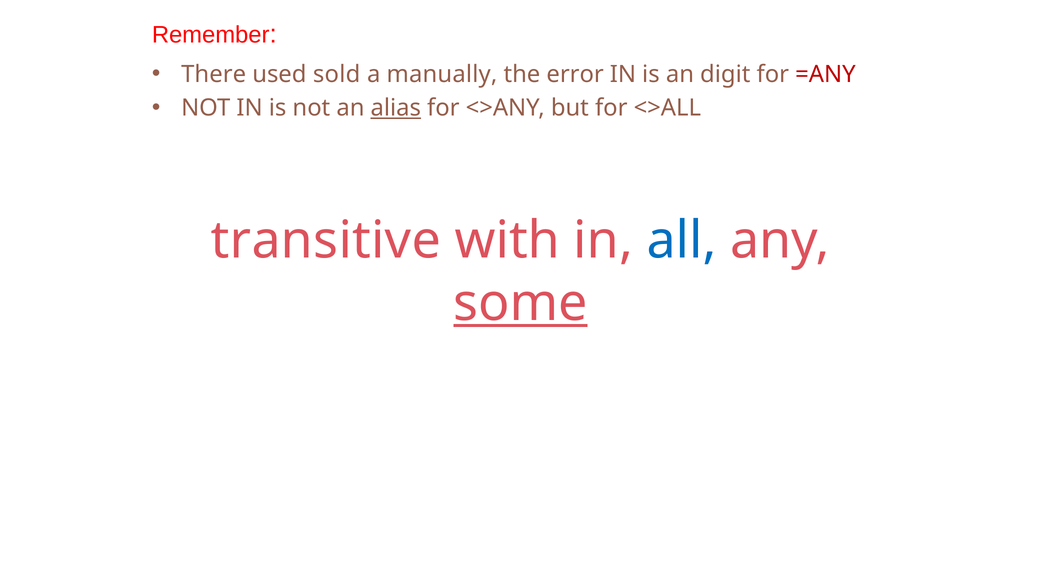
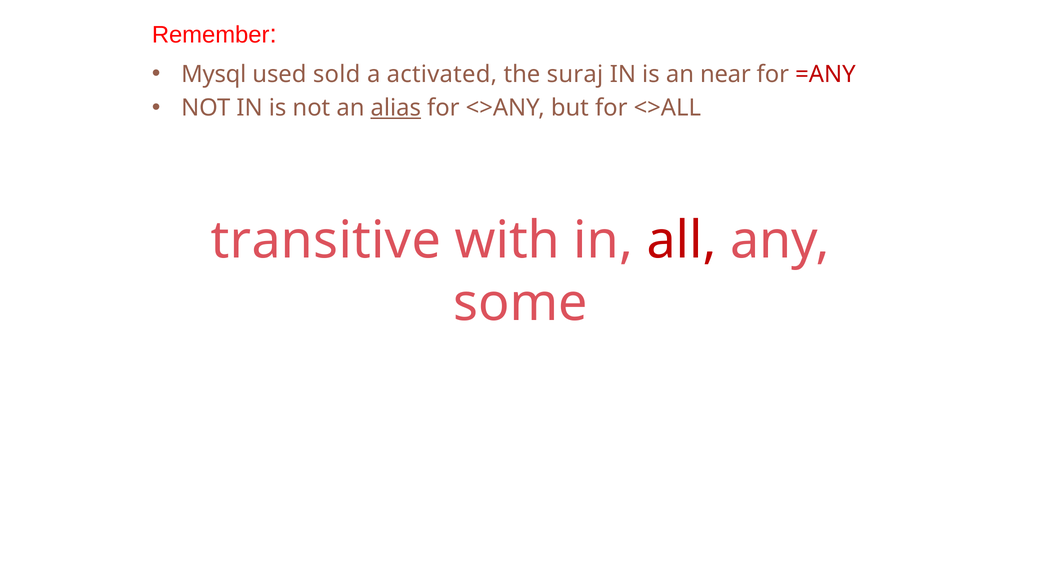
There: There -> Mysql (214, 74)
manually: manually -> activated (442, 74)
error: error -> suraj (575, 74)
digit: digit -> near (725, 74)
all colour: blue -> red (682, 240)
some underline: present -> none (520, 303)
